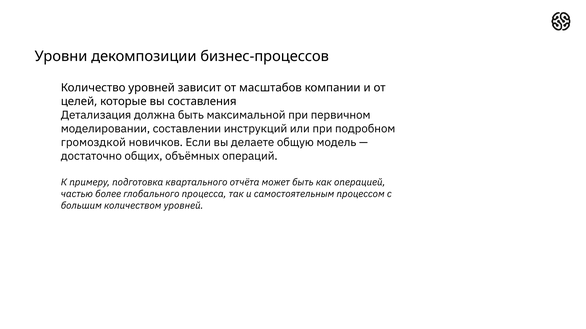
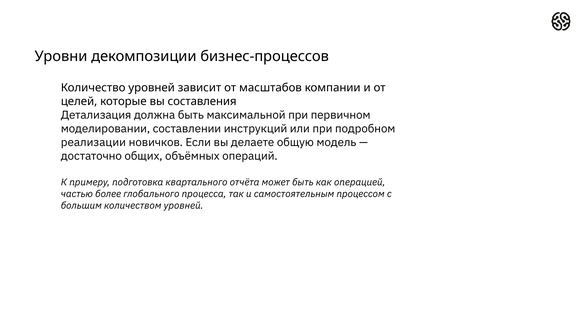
громоздкой: громоздкой -> реализации (93, 143)
